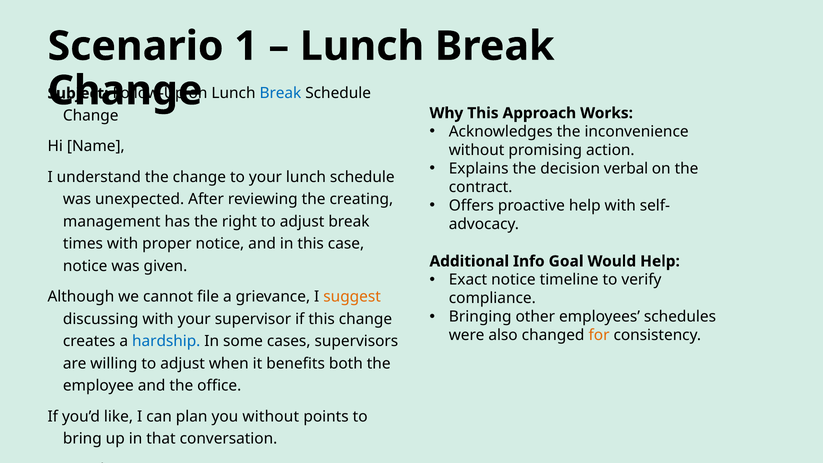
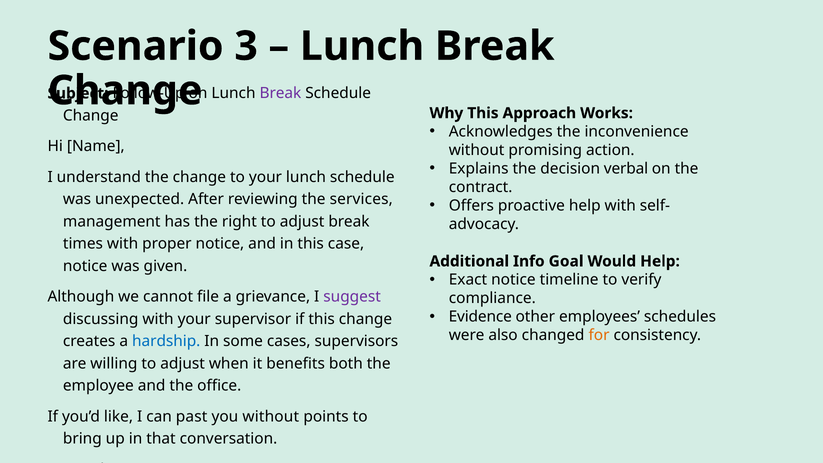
1: 1 -> 3 (246, 46)
Break colour: blue -> purple (280, 93)
creating: creating -> services (361, 199)
suggest colour: orange -> purple (352, 297)
Bringing: Bringing -> Evidence (480, 317)
plan: plan -> past (192, 416)
